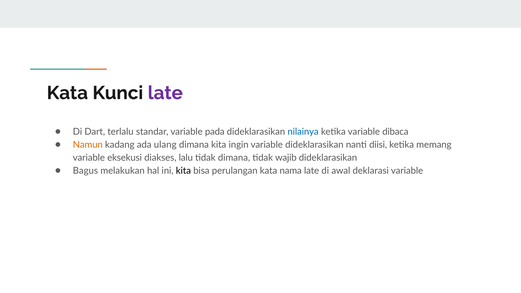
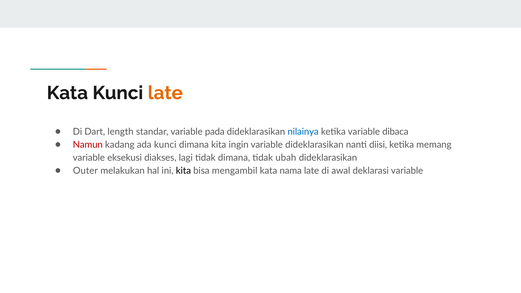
late colour: purple -> orange (165, 93)
terlalu: terlalu -> length (120, 132)
Namun colour: orange -> red (88, 145)
ada ulang: ulang -> kunci (165, 145)
lalu: lalu -> lagi (186, 158)
wajib: wajib -> ubah (286, 158)
Bagus: Bagus -> Outer (85, 171)
perulangan: perulangan -> mengambil (235, 171)
